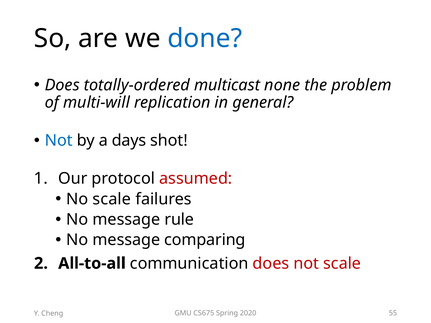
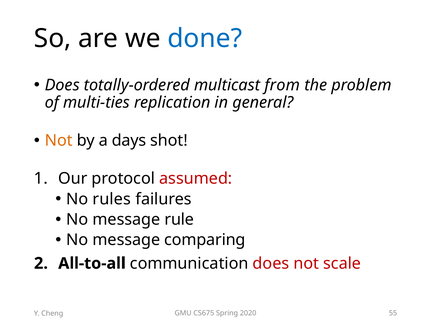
none: none -> from (282, 85)
multi-will: multi-will -> multi-ties (97, 103)
Not colour: blue -> orange (59, 141)
No scale: scale -> rules (112, 199)
